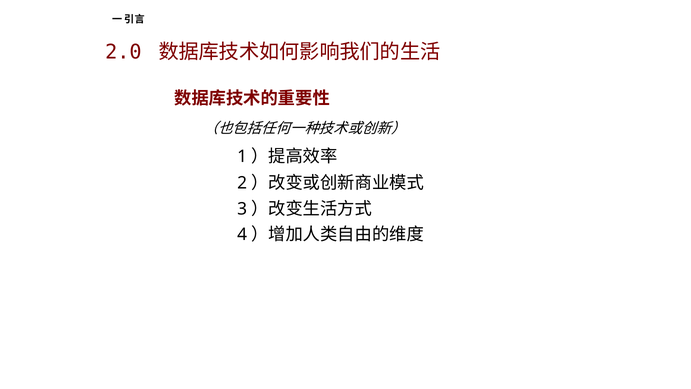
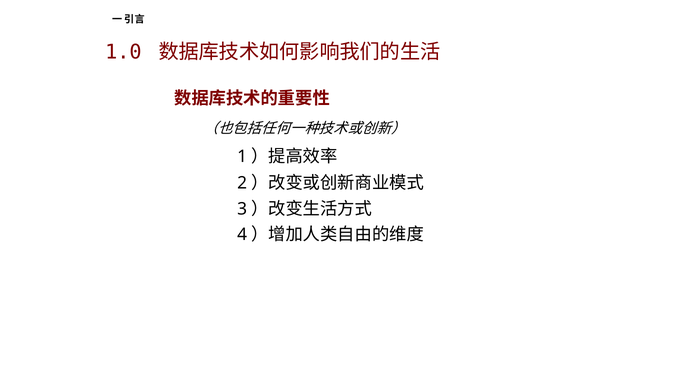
2.0: 2.0 -> 1.0 (123, 52)
